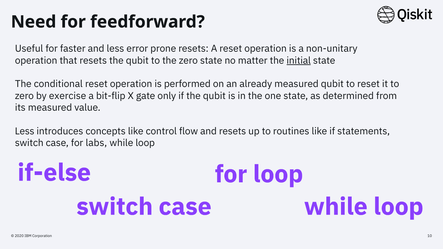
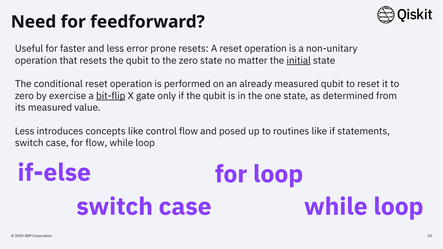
bit-flip underline: none -> present (111, 96)
and resets: resets -> posed (233, 131)
for labs: labs -> flow (96, 143)
